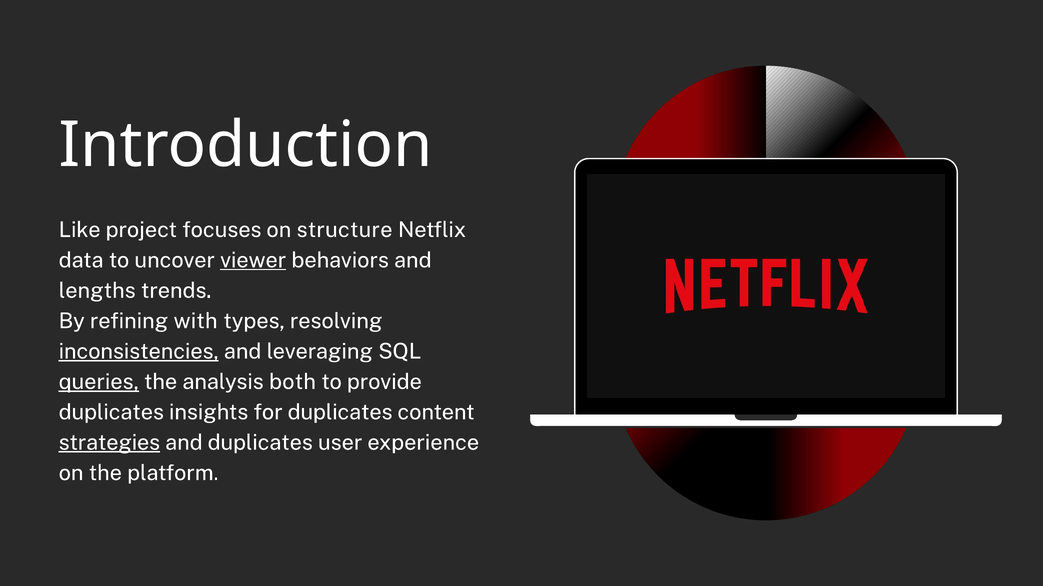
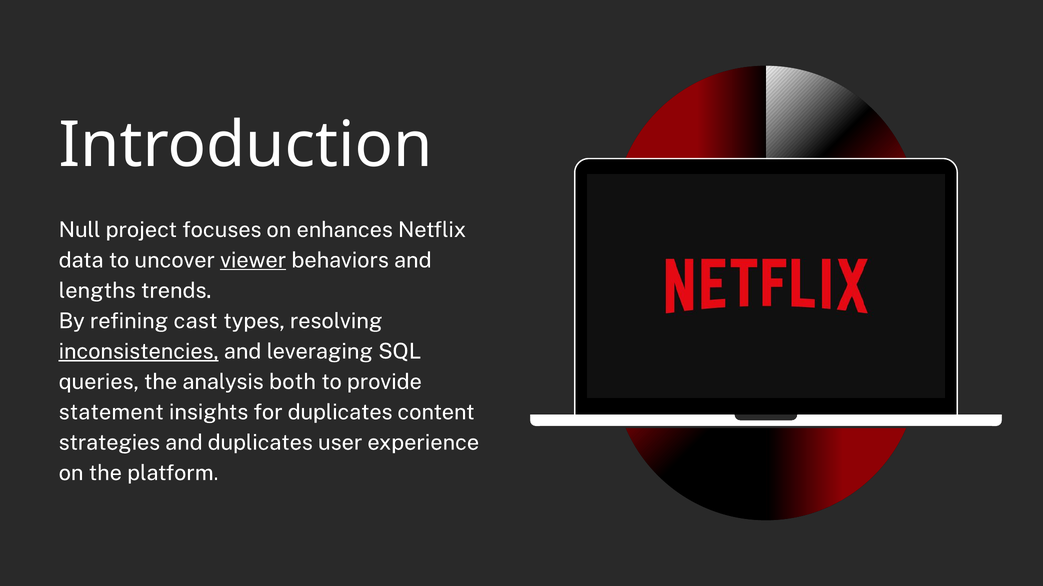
Like: Like -> Null (80, 230)
structure: structure -> enhances (345, 230)
with: with -> cast (196, 321)
queries underline: present -> none (99, 382)
duplicates: duplicates -> statement (111, 413)
strategies underline: present -> none (109, 443)
